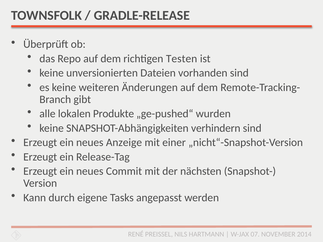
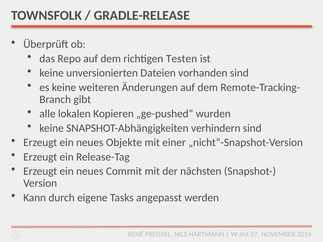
Produkte: Produkte -> Kopieren (114, 114)
Anzeige: Anzeige -> Objekte (124, 143)
